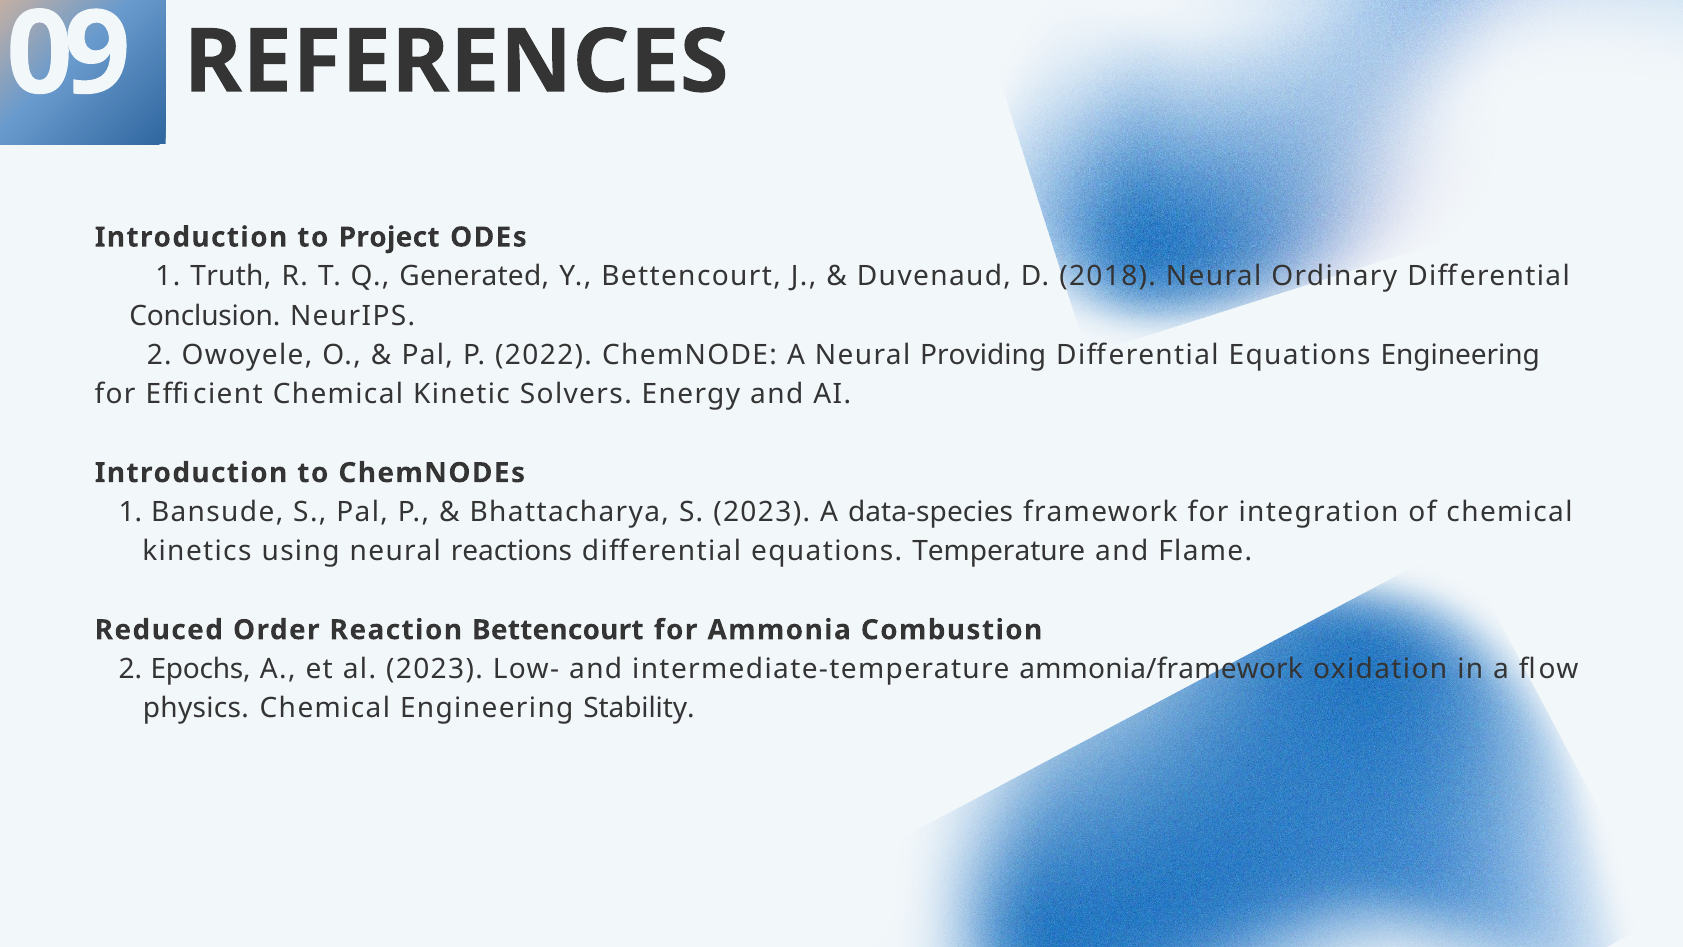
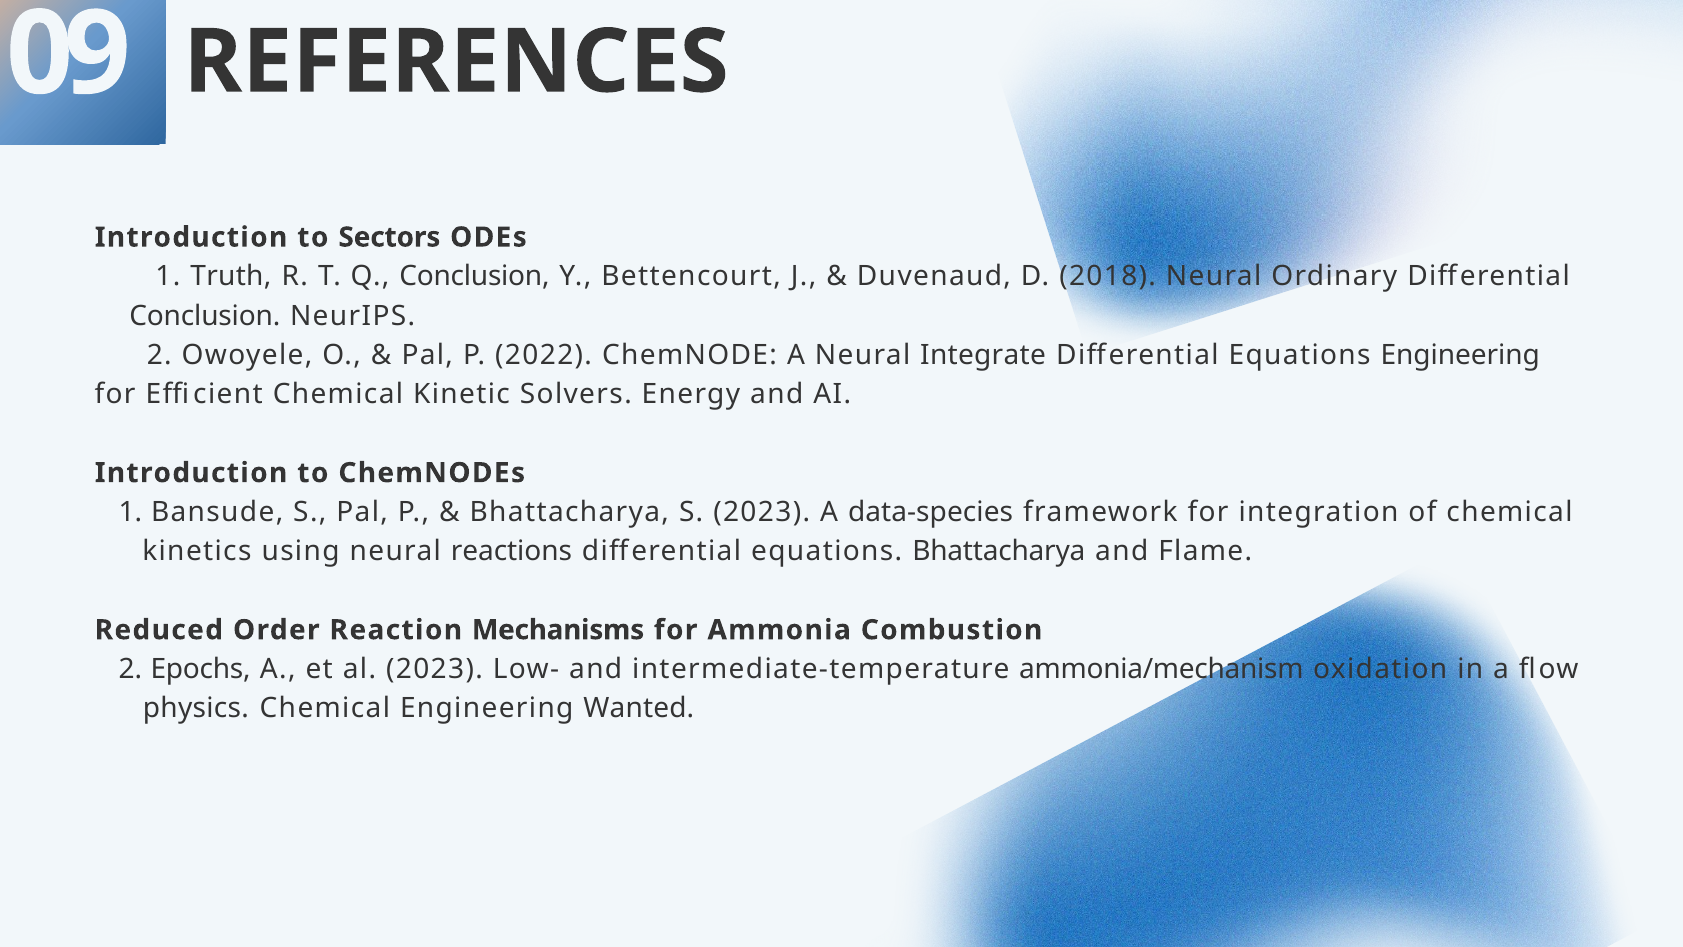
Project: Project -> Sectors (389, 237)
Q Generated: Generated -> Conclusion (474, 276)
Providing: Providing -> Integrate (983, 355)
equations Temperature: Temperature -> Bhattacharya (999, 551)
Reaction Bettencourt: Bettencourt -> Mechanisms (558, 630)
ammonia/framework: ammonia/framework -> ammonia/mechanism (1161, 669)
Stability: Stability -> Wanted (639, 708)
